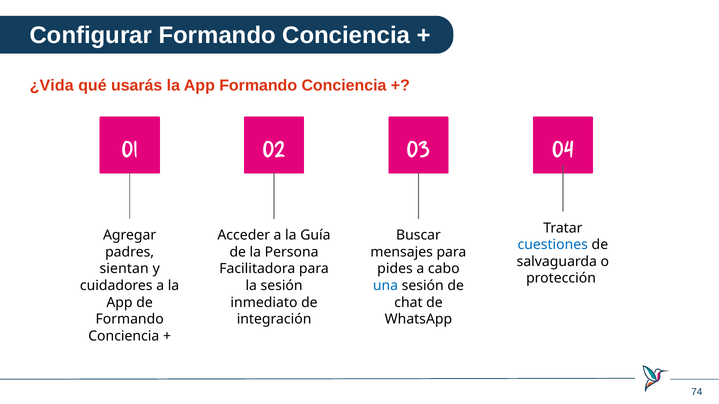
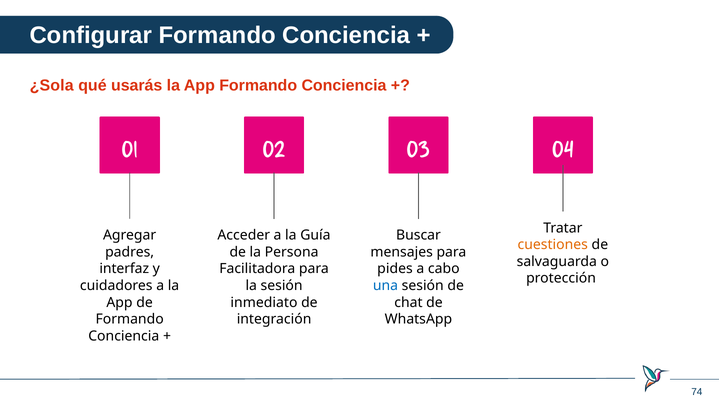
¿Vida: ¿Vida -> ¿Sola (52, 86)
cuestiones colour: blue -> orange (553, 245)
sientan: sientan -> interfaz (124, 269)
